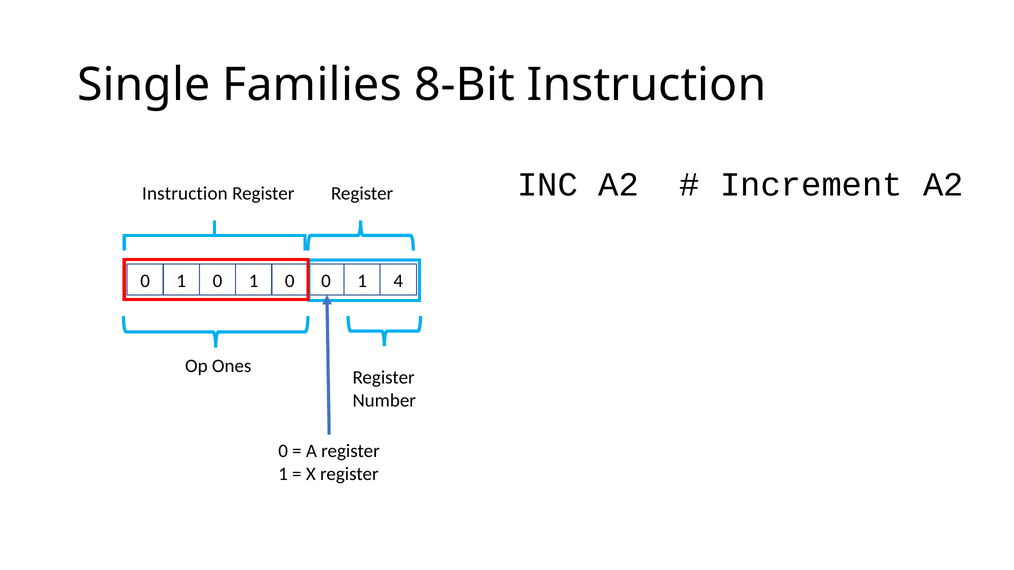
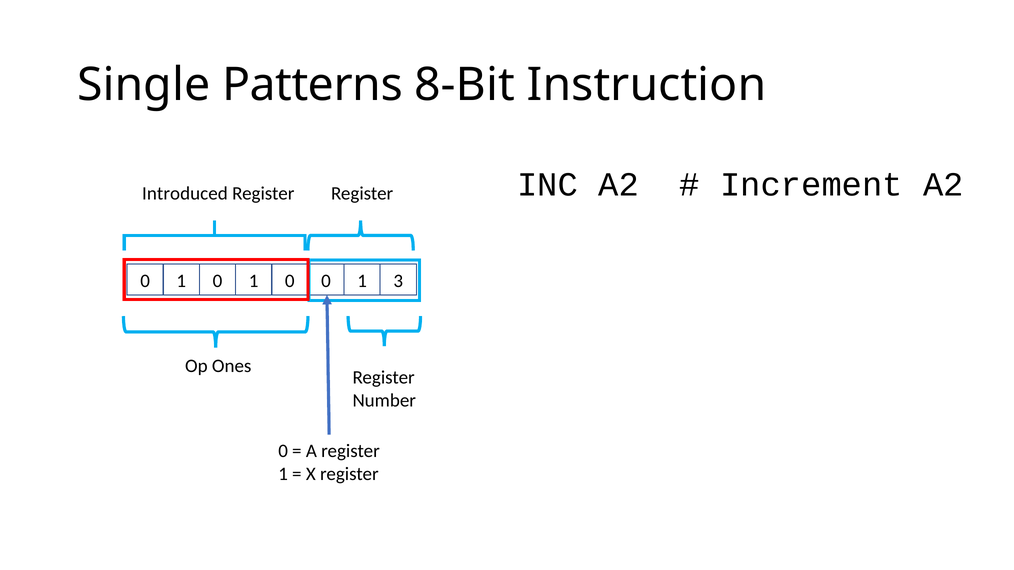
Families: Families -> Patterns (313, 85)
Instruction: Instruction -> Introduced (185, 194)
4: 4 -> 3 (398, 281)
